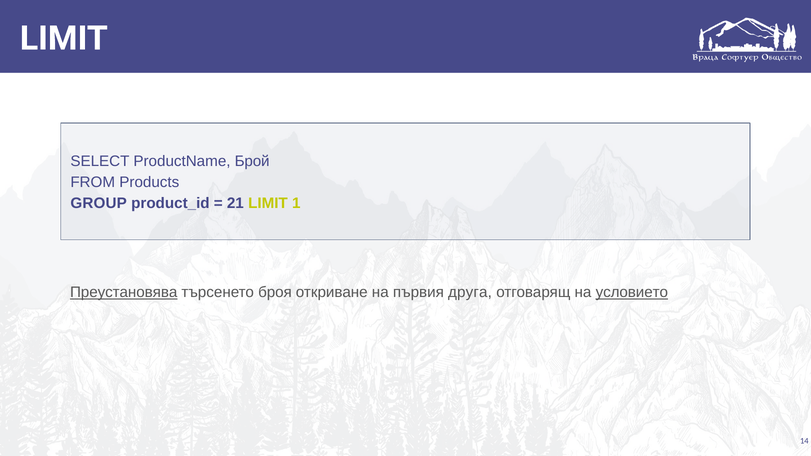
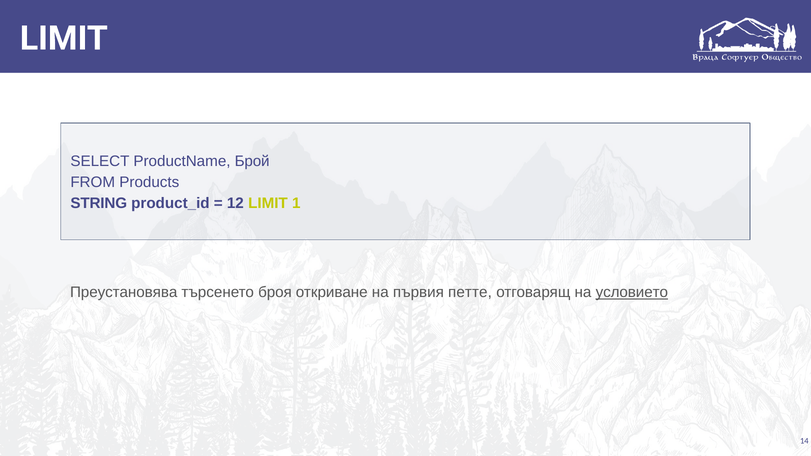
GROUP: GROUP -> STRING (99, 203)
21: 21 -> 12 (235, 203)
Преустановява underline: present -> none (124, 293)
друга: друга -> петте (470, 293)
